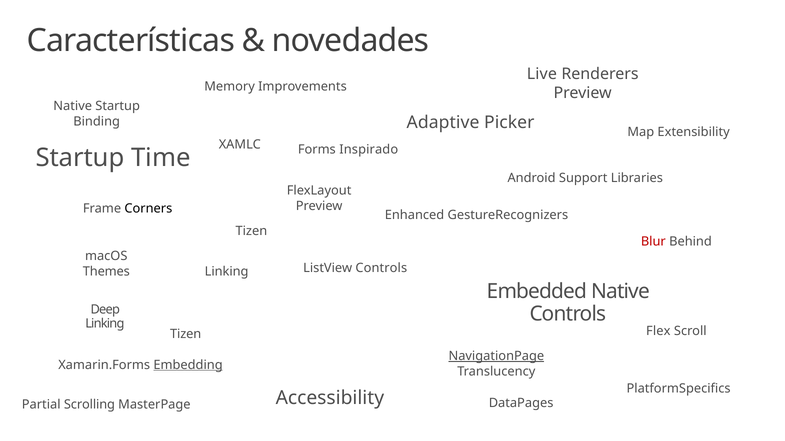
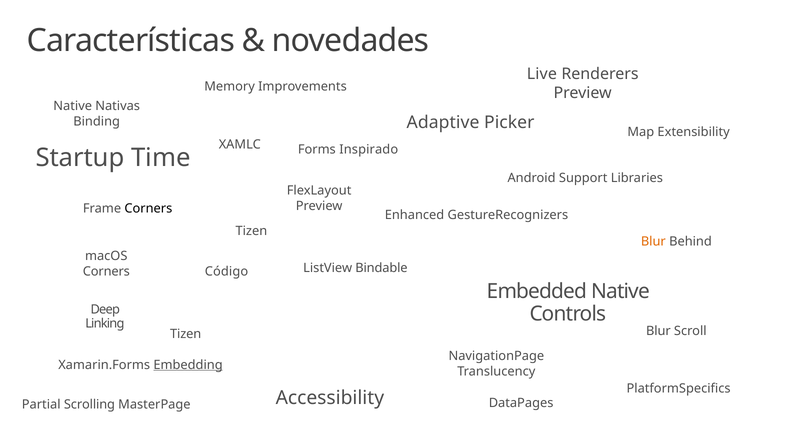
Native Startup: Startup -> Nativas (118, 106)
Blur colour: red -> orange (653, 242)
ListView Controls: Controls -> Bindable (381, 268)
Themes: Themes -> Corners (106, 272)
Linking: Linking -> Código (227, 272)
Flex: Flex -> Blur (658, 331)
NavigationPage underline: present -> none (496, 357)
